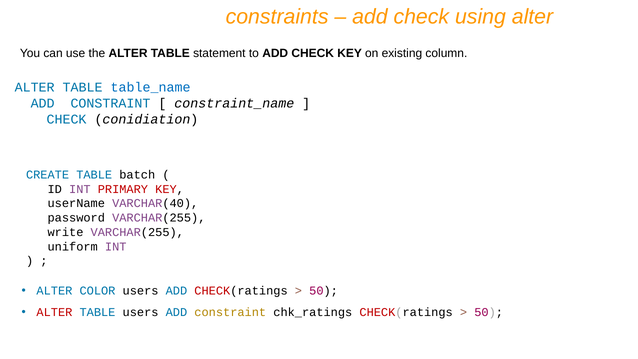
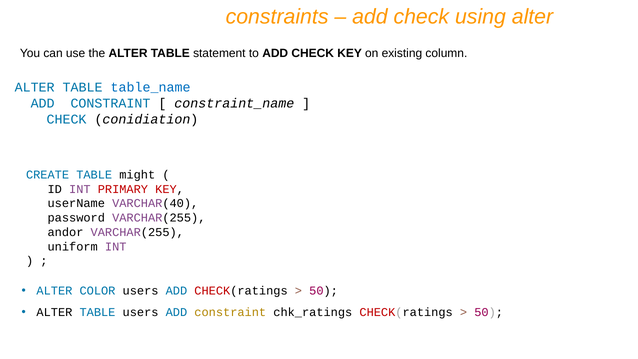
batch: batch -> might (137, 175)
write: write -> andor (65, 232)
ALTER colour: red -> black (54, 312)
